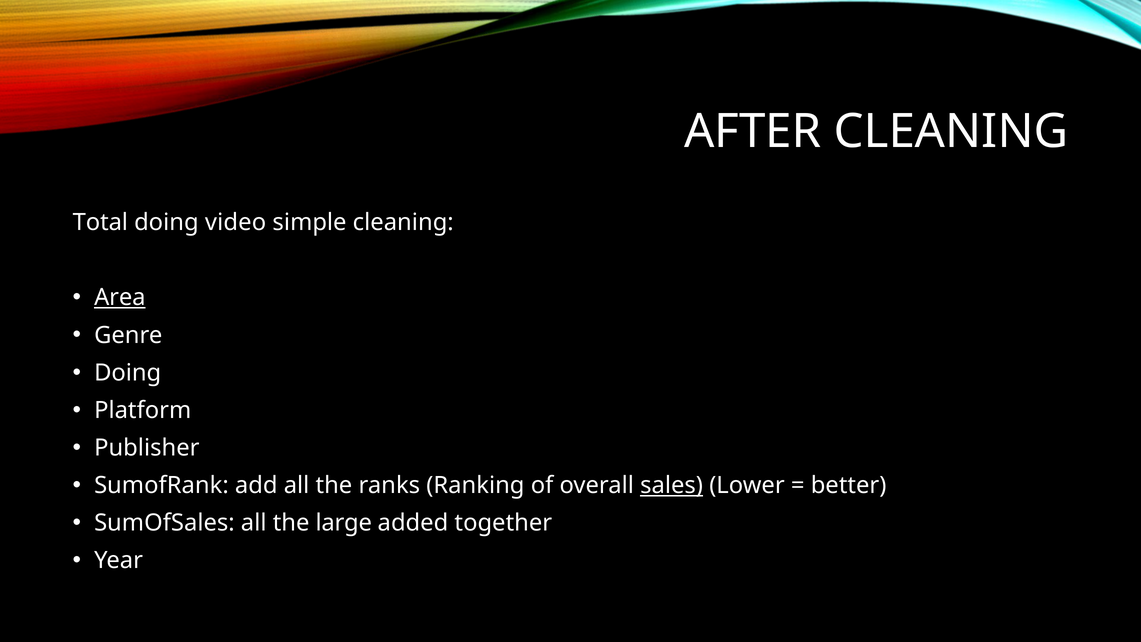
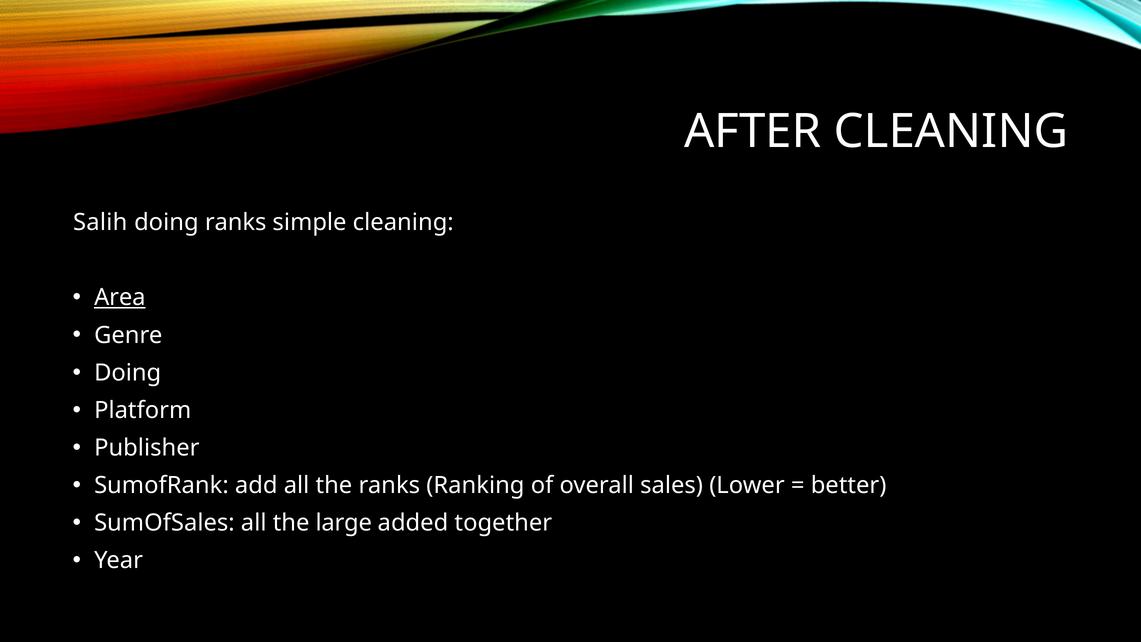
Total: Total -> Salih (100, 222)
doing video: video -> ranks (236, 222)
sales underline: present -> none (672, 485)
